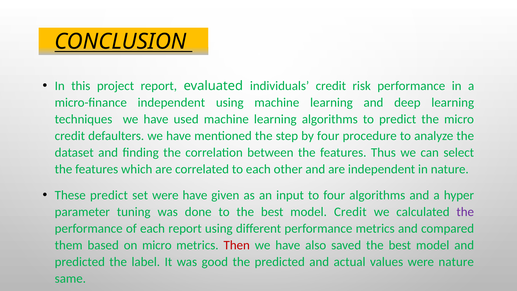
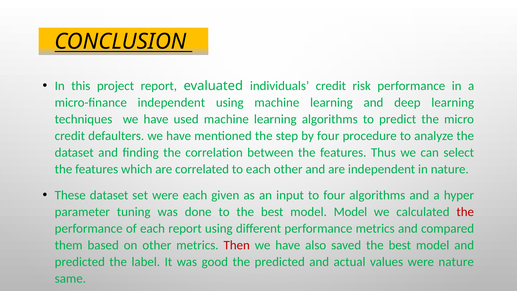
These predict: predict -> dataset (109, 195)
were have: have -> each (195, 195)
model Credit: Credit -> Model (350, 212)
the colour: purple -> red (465, 212)
on micro: micro -> other (157, 245)
